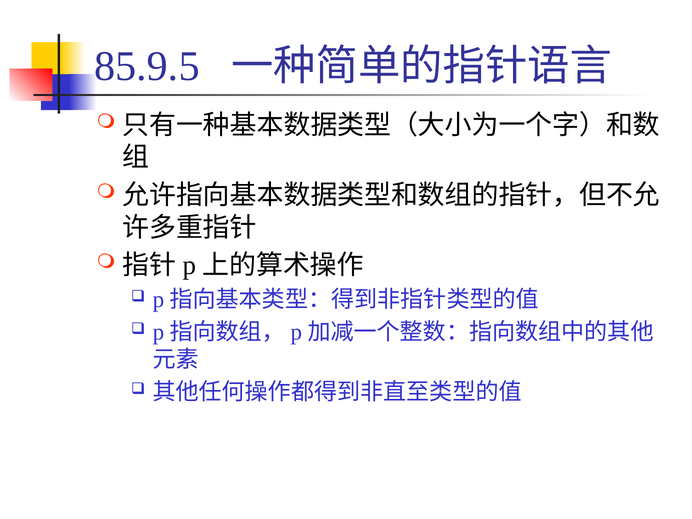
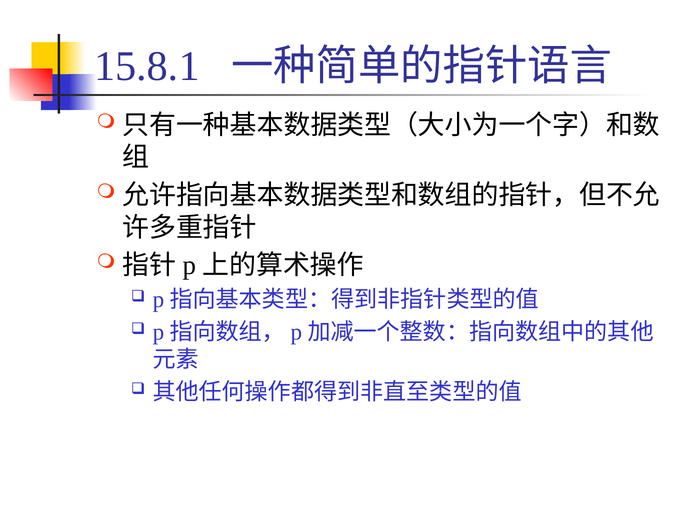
85.9.5: 85.9.5 -> 15.8.1 (147, 66)
